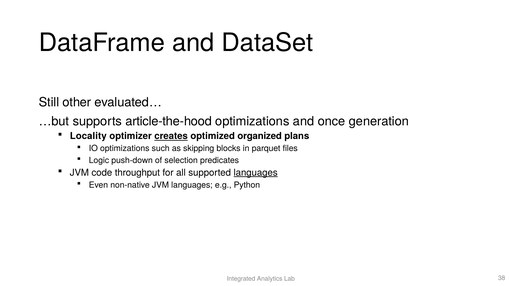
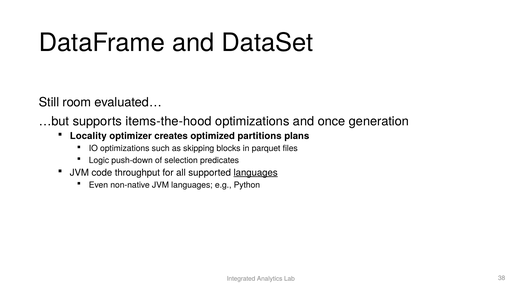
other: other -> room (77, 103)
article-the-hood: article-the-hood -> items-the-hood (169, 122)
creates underline: present -> none (171, 136)
organized: organized -> partitions (260, 136)
